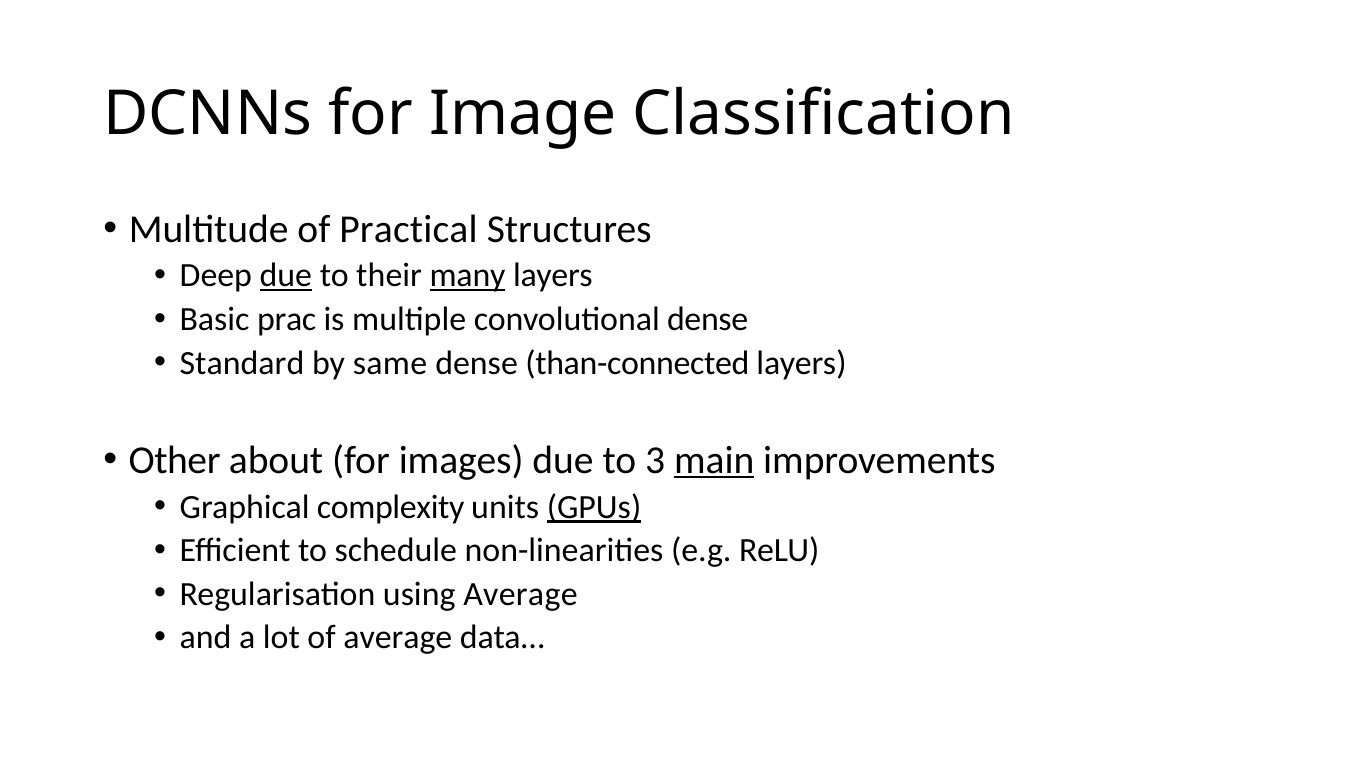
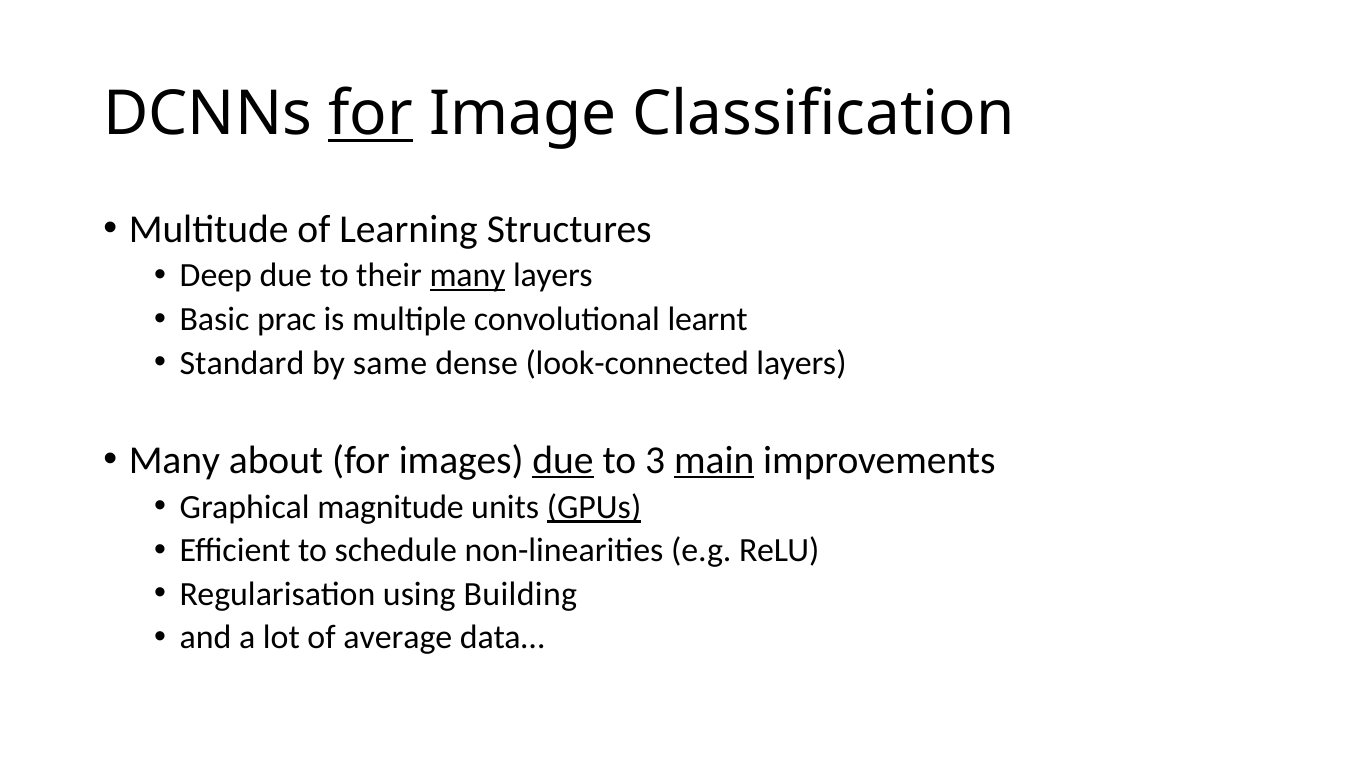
for underline: none -> present (371, 114)
Practical: Practical -> Learning (409, 229)
due underline: present -> none (286, 276)
convolutional dense: dense -> learnt (708, 320)
than-connected: than-connected -> look-connected (637, 363)
Other: Other -> Many (174, 461)
due underline: none -> present (563, 461)
complexity: complexity -> magnitude (391, 507)
using Average: Average -> Building (520, 595)
